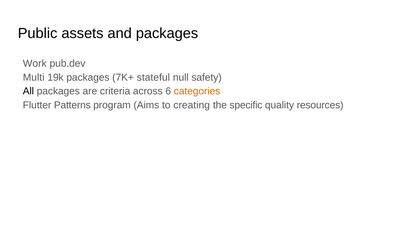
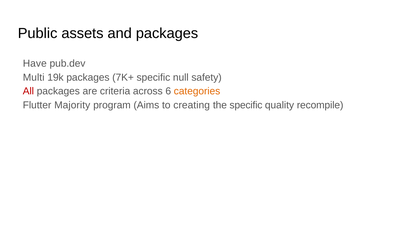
Work: Work -> Have (35, 63)
7K+ stateful: stateful -> specific (153, 77)
All colour: black -> red (28, 91)
Patterns: Patterns -> Majority (72, 105)
resources: resources -> recompile (320, 105)
